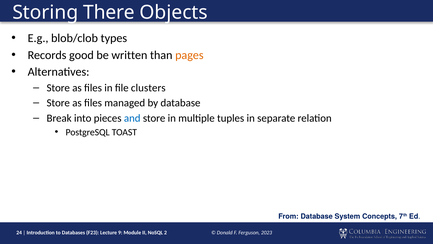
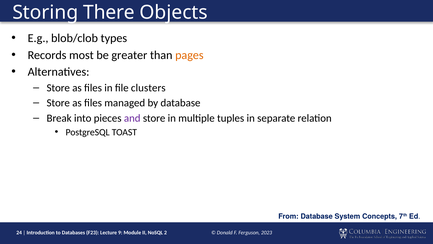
good: good -> most (81, 55)
written: written -> greater (129, 55)
and colour: blue -> purple (132, 118)
